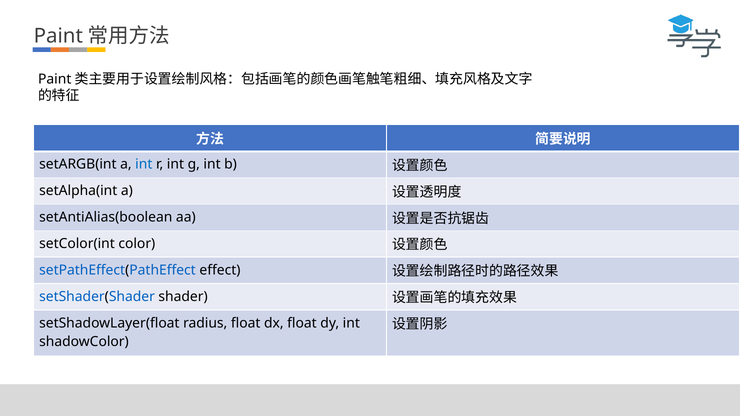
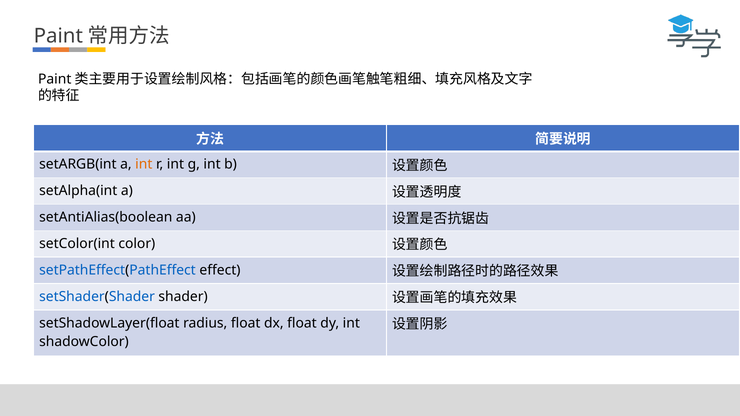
int colour: blue -> orange (144, 164)
